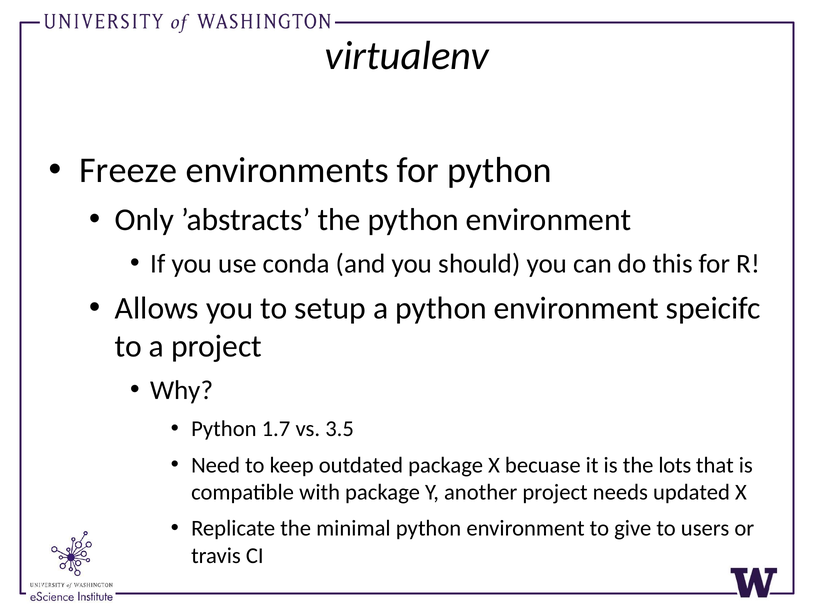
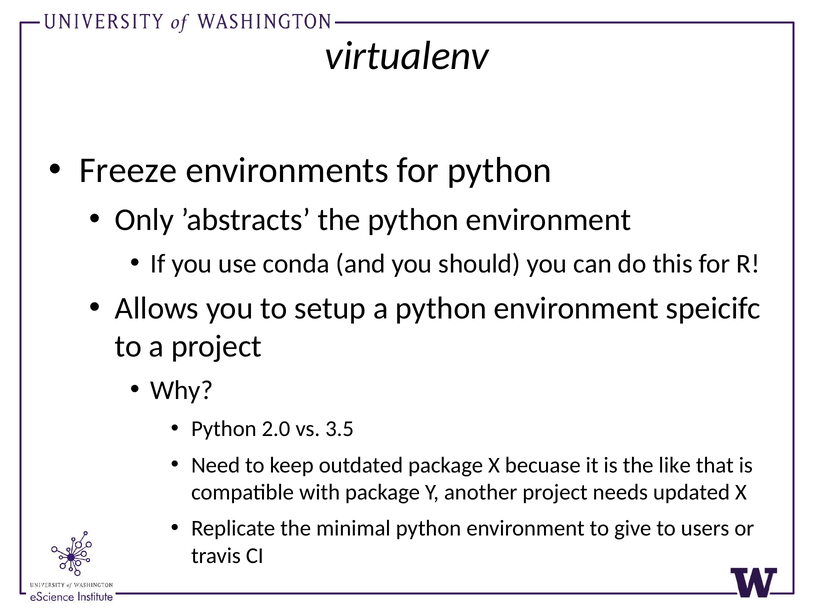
1.7: 1.7 -> 2.0 (276, 429)
lots: lots -> like (675, 466)
